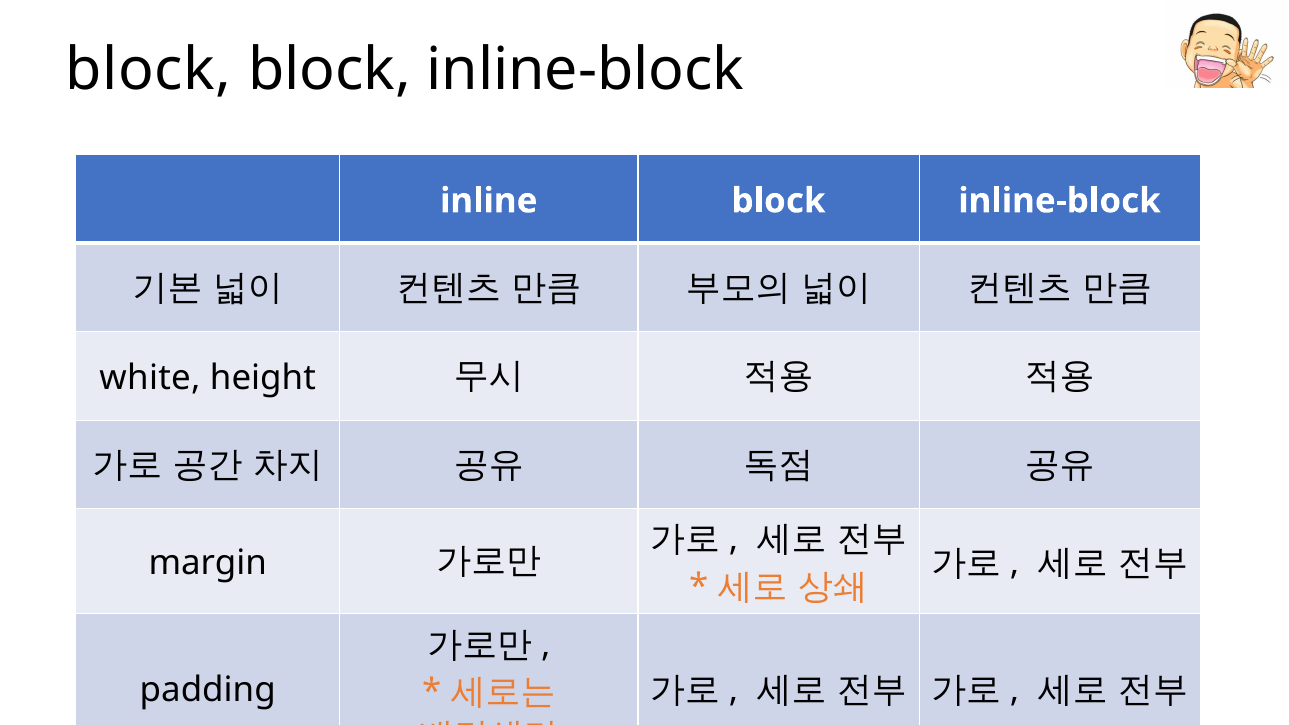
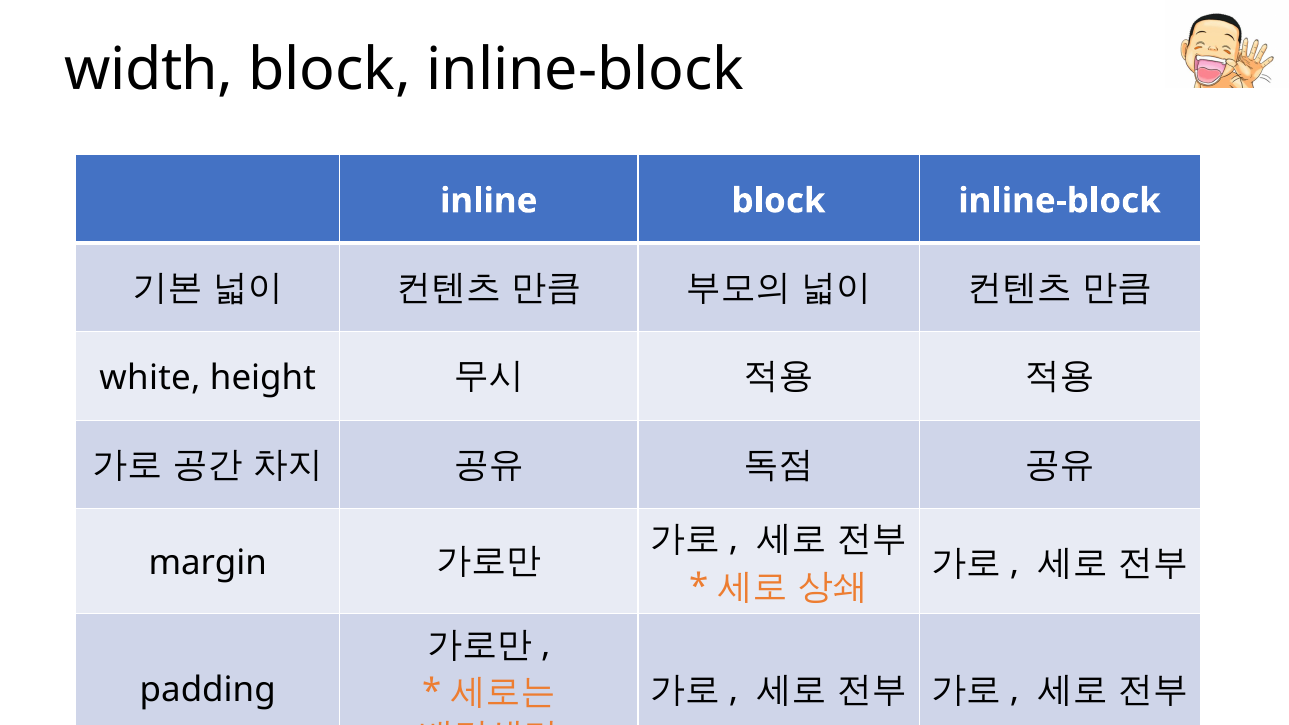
block: block -> width (149, 70)
